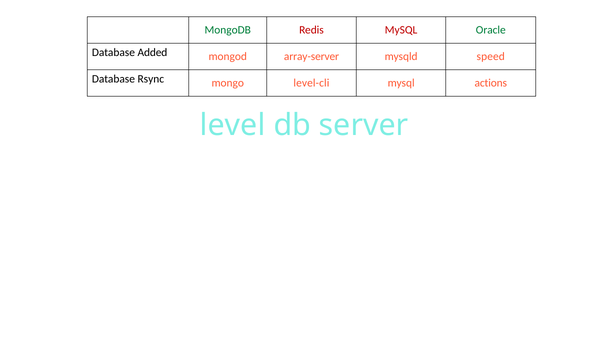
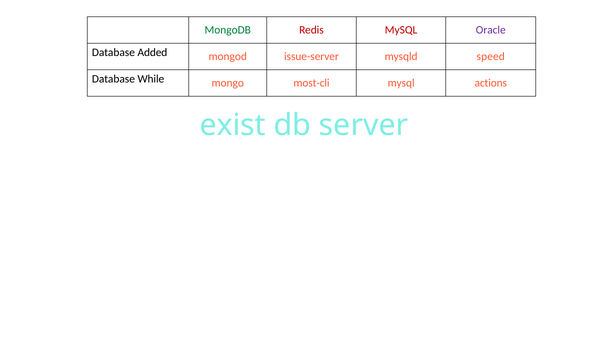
Oracle colour: green -> purple (491, 30)
array-server: array-server -> issue-server (311, 57)
Rsync: Rsync -> While (151, 79)
level-cli: level-cli -> most-cli (312, 83)
level: level -> exist (233, 125)
